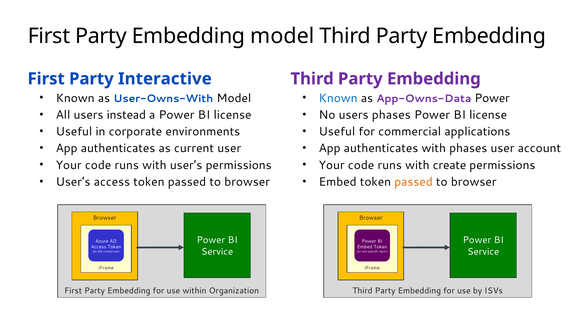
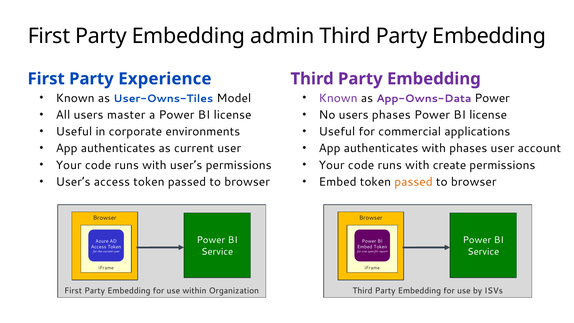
Embedding model: model -> admin (282, 36)
Interactive: Interactive -> Experience (165, 79)
User-Owns-With: User-Owns-With -> User-Owns-Tiles (163, 98)
Known colour: blue -> purple (338, 98)
instead: instead -> master (126, 115)
